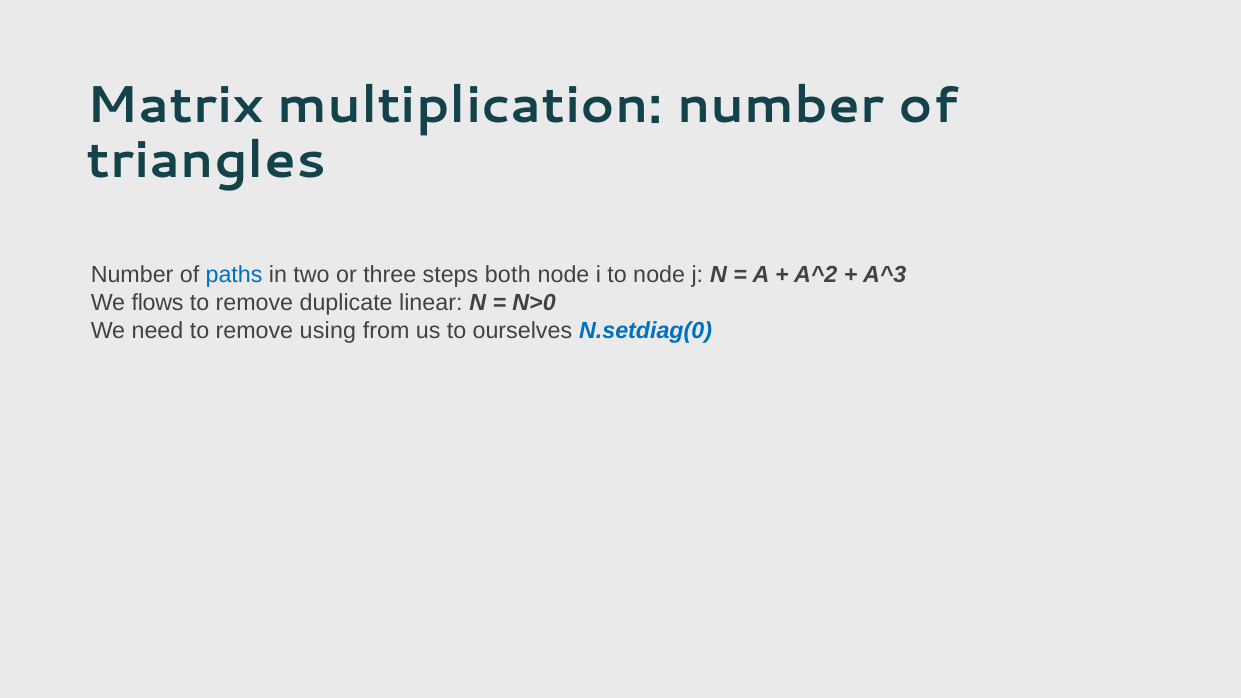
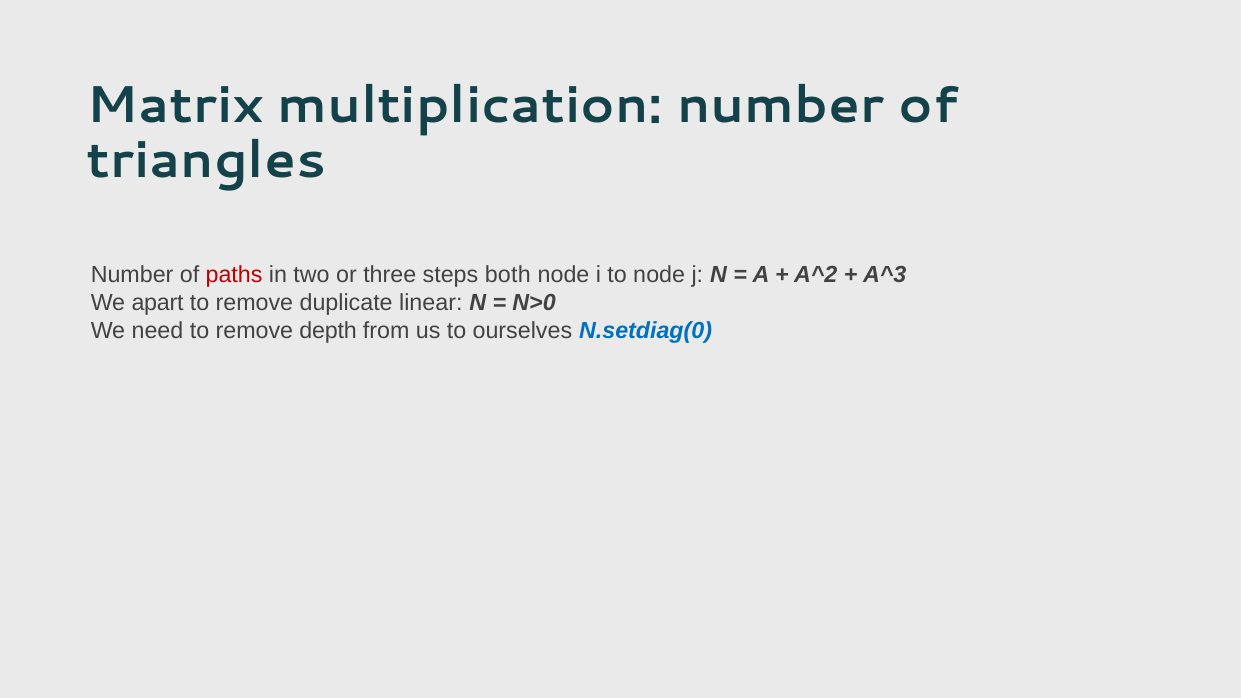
paths colour: blue -> red (234, 275)
flows: flows -> apart (158, 303)
using: using -> depth (328, 331)
